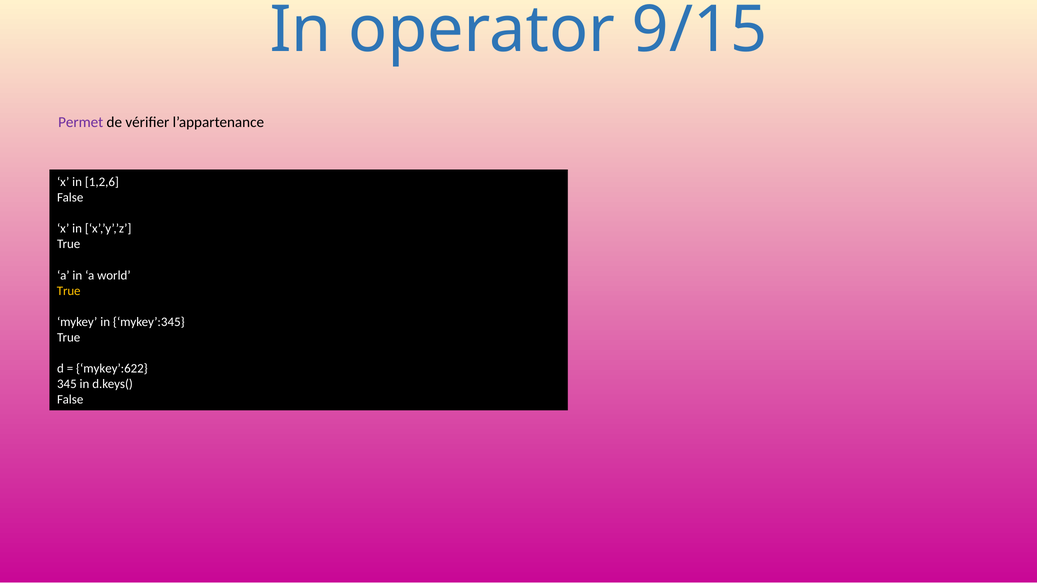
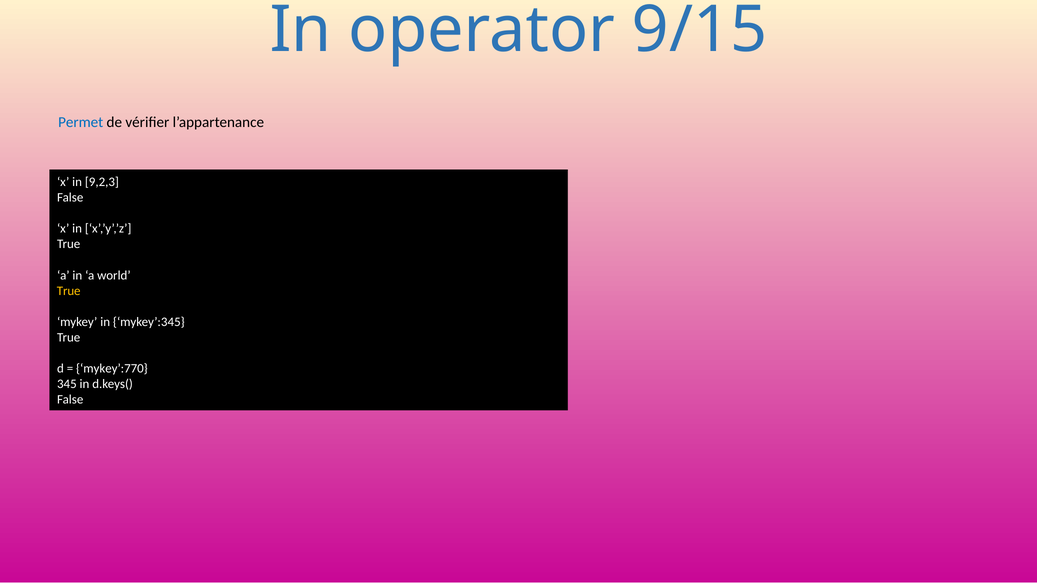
Permet colour: purple -> blue (81, 122)
1,2,6: 1,2,6 -> 9,2,3 (102, 182)
mykey’:622: mykey’:622 -> mykey’:770 (112, 369)
